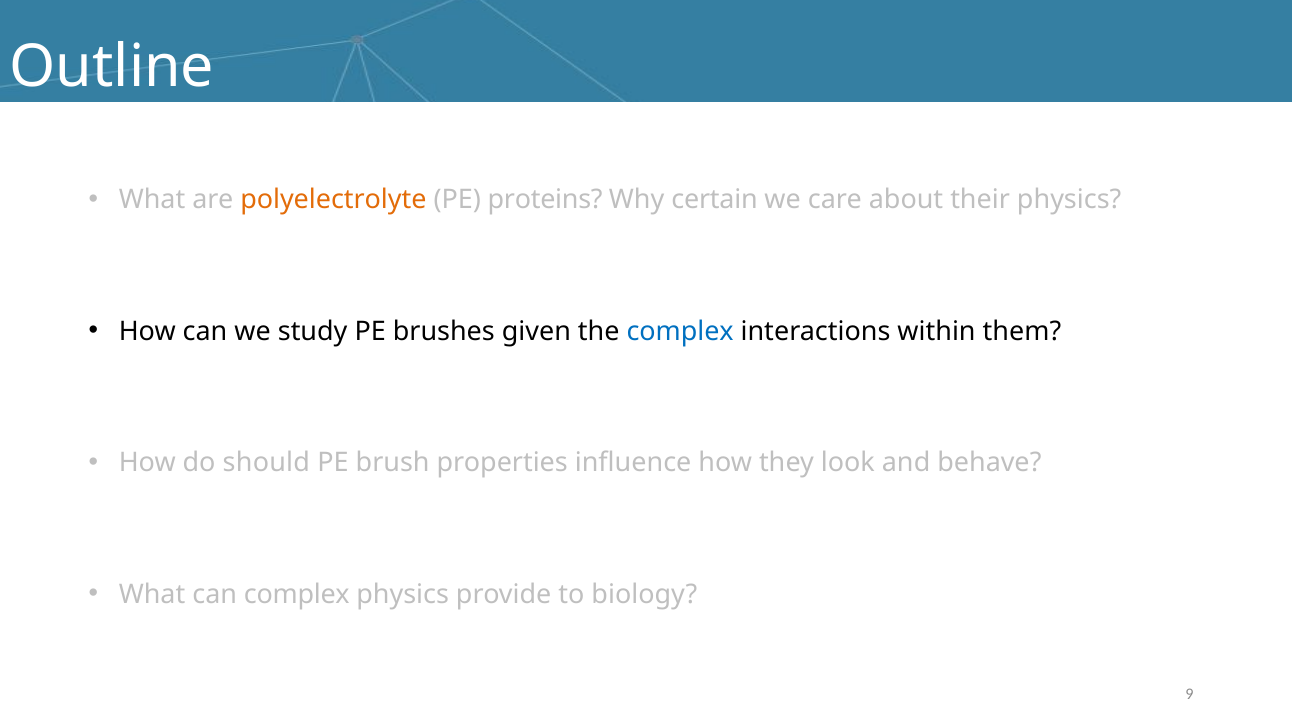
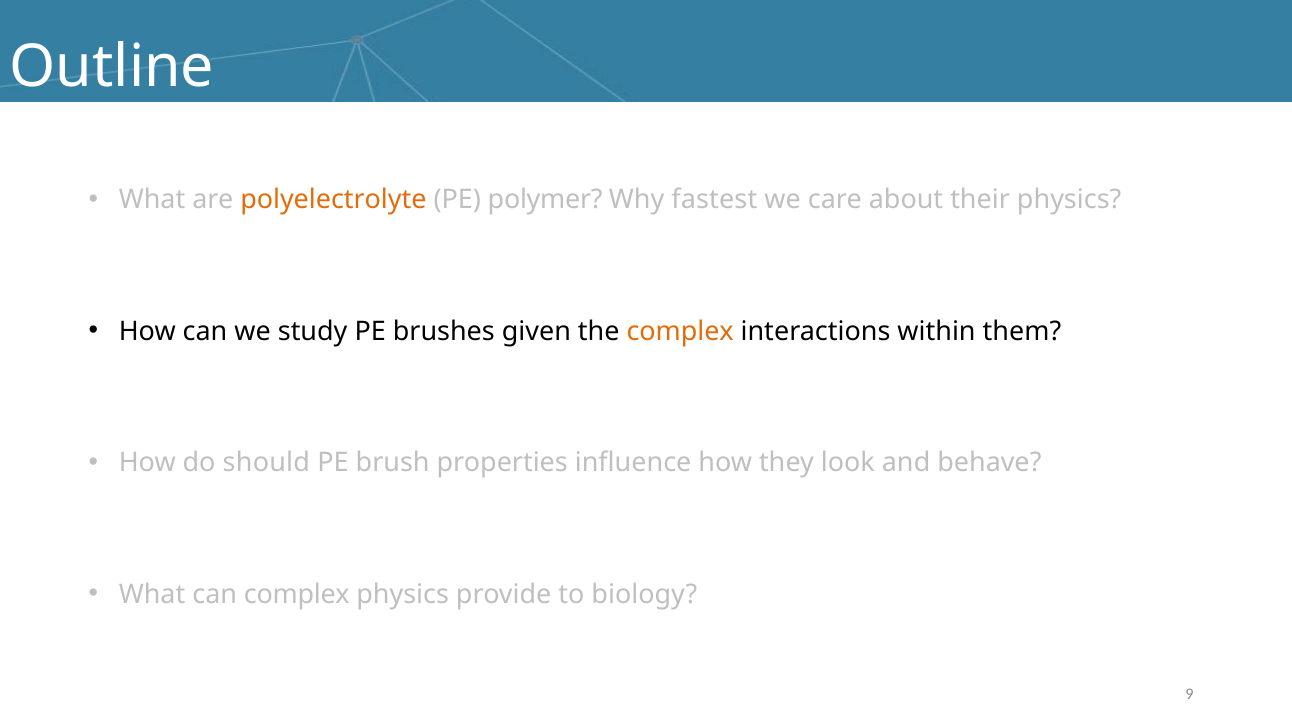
proteins: proteins -> polymer (545, 200)
certain: certain -> fastest (714, 200)
complex colour: blue -> orange (680, 331)
